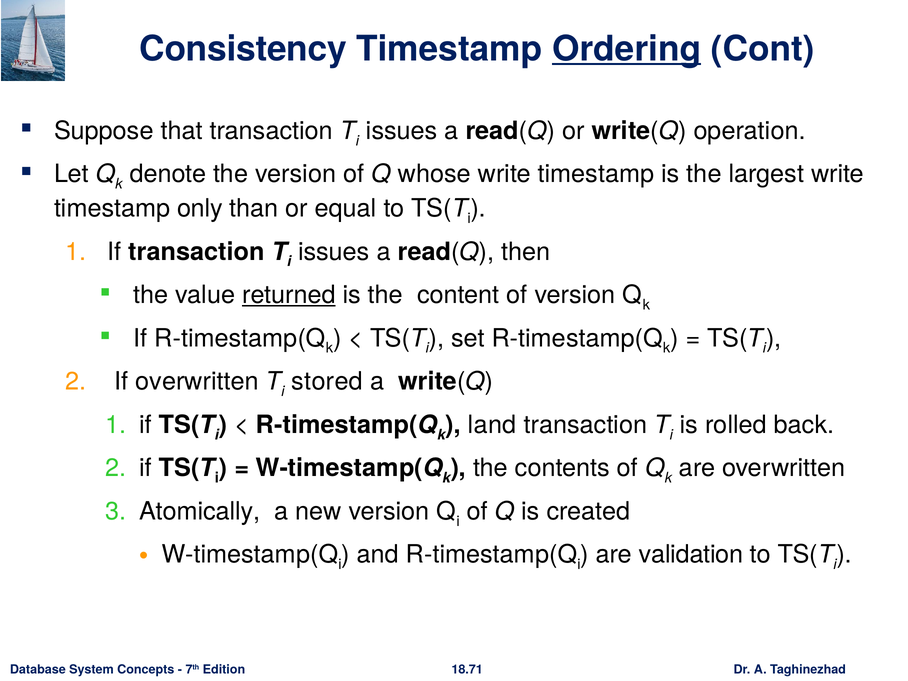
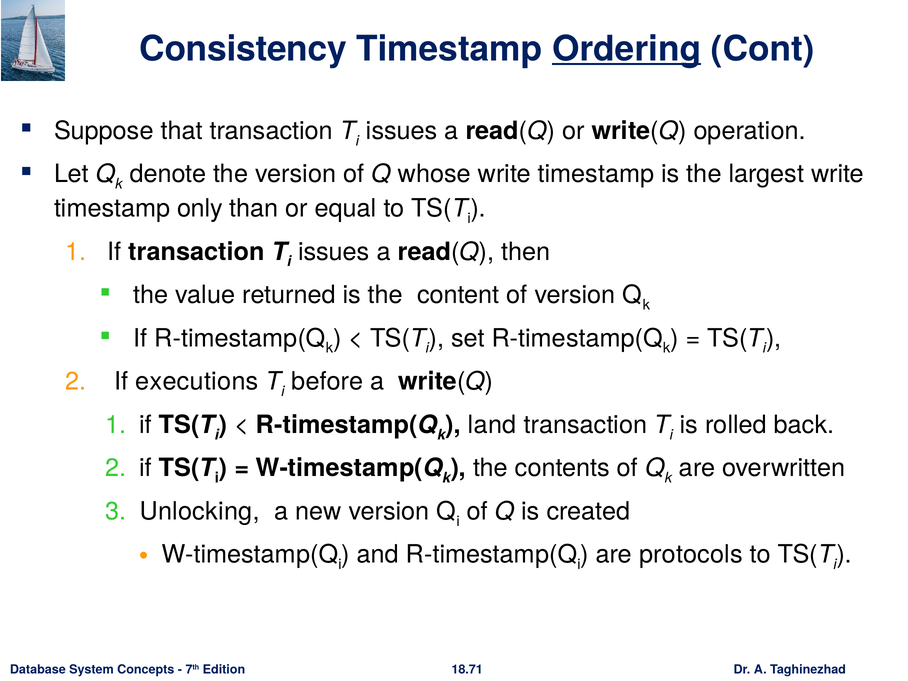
returned underline: present -> none (289, 295)
If overwritten: overwritten -> executions (197, 382)
stored: stored -> before (327, 382)
Atomically: Atomically -> Unlocking (200, 511)
validation: validation -> protocols (691, 555)
